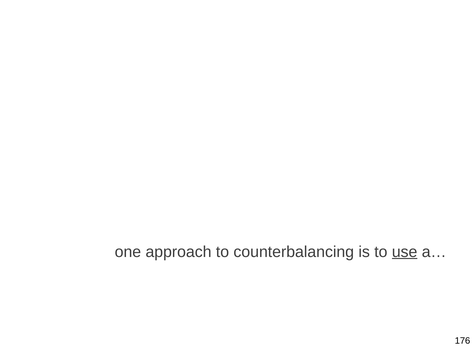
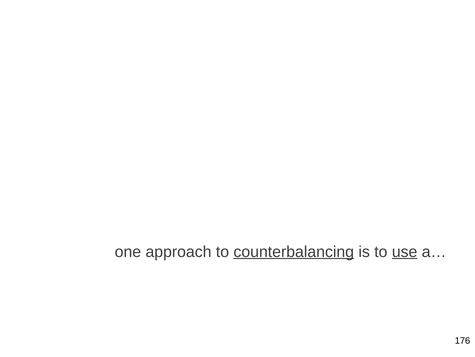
counterbalancing underline: none -> present (294, 251)
